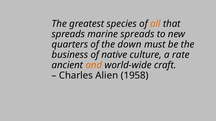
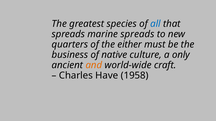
all colour: orange -> blue (155, 24)
down: down -> either (130, 45)
rate: rate -> only (181, 55)
Alien: Alien -> Have (107, 76)
